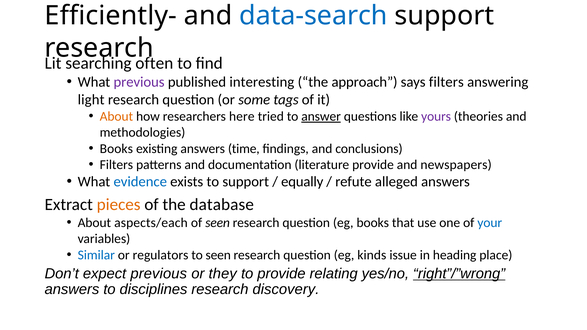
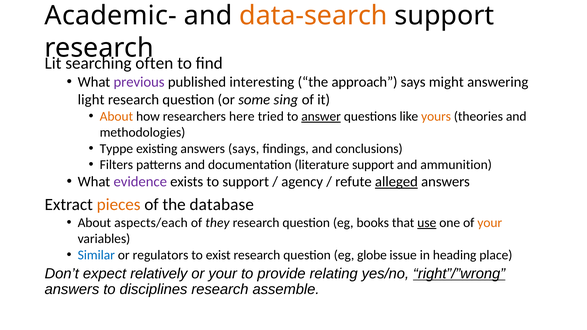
Efficiently-: Efficiently- -> Academic- (111, 16)
data-search colour: blue -> orange (313, 16)
says filters: filters -> might (446, 82)
tags: tags -> sing (286, 100)
yours colour: purple -> orange (436, 116)
Books: Books -> Typpe (116, 149)
answers time: time -> says (244, 149)
literature provide: provide -> support (373, 165)
newspapers: newspapers -> ammunition (456, 165)
evidence colour: blue -> purple (140, 182)
equally: equally -> agency (302, 182)
alleged underline: none -> present (396, 182)
of seen: seen -> they (217, 223)
use underline: none -> present (427, 223)
your colour: blue -> orange (490, 223)
to seen: seen -> exist (218, 255)
kinds: kinds -> globe (372, 255)
expect previous: previous -> relatively (159, 274)
or they: they -> your (223, 274)
discovery: discovery -> assemble (286, 290)
